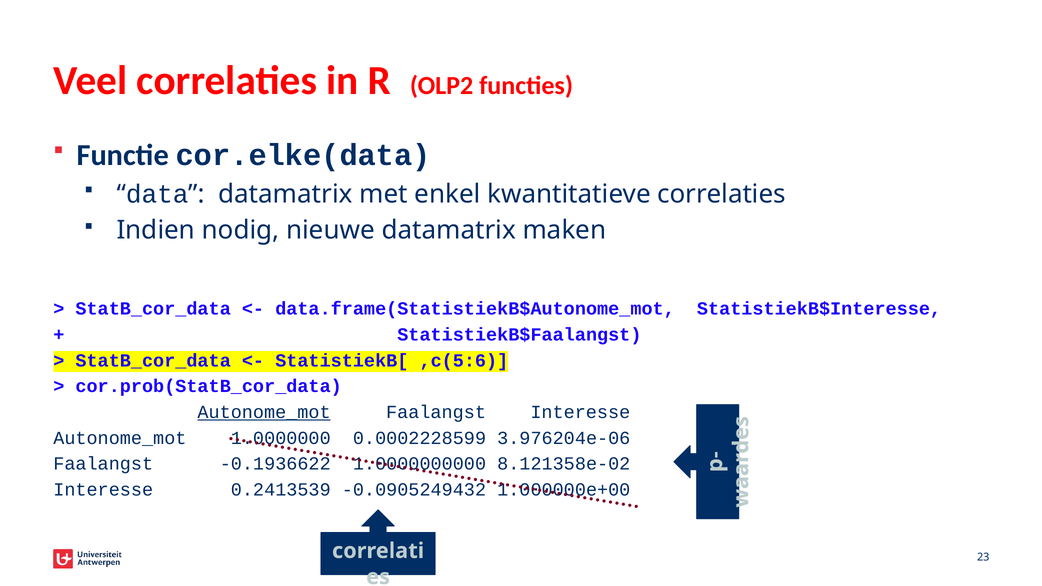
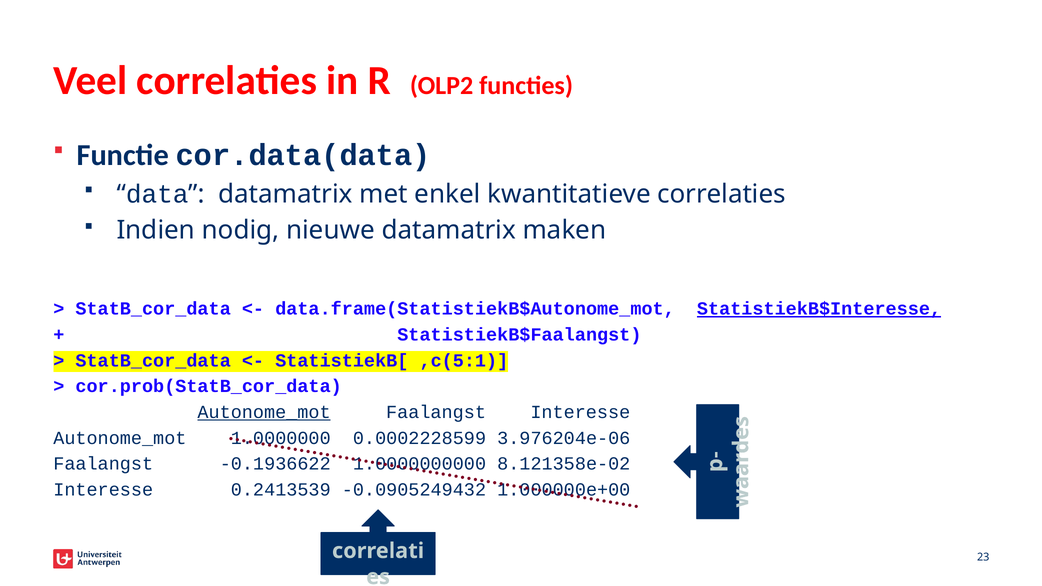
cor.elke(data: cor.elke(data -> cor.data(data (303, 155)
StatistiekB$Interesse underline: none -> present (819, 309)
,c(5:6: ,c(5:6 -> ,c(5:1 (464, 361)
